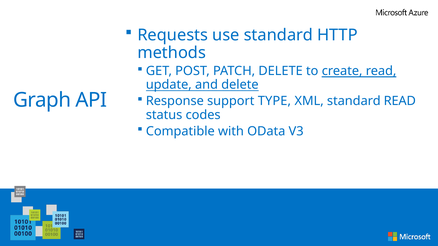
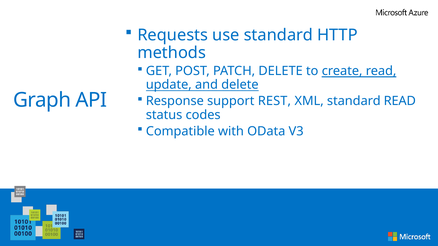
TYPE: TYPE -> REST (274, 101)
